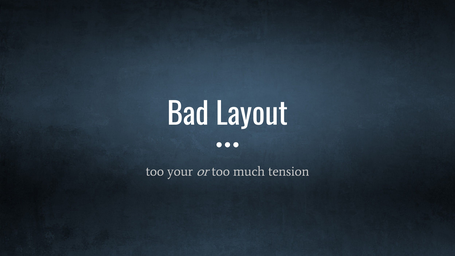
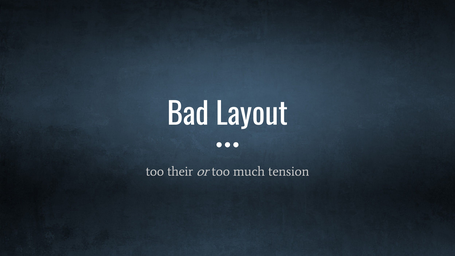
your: your -> their (180, 171)
